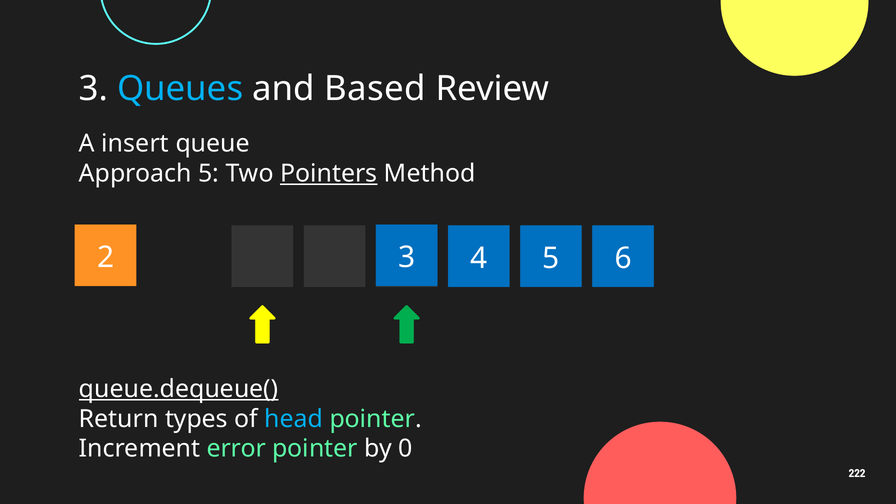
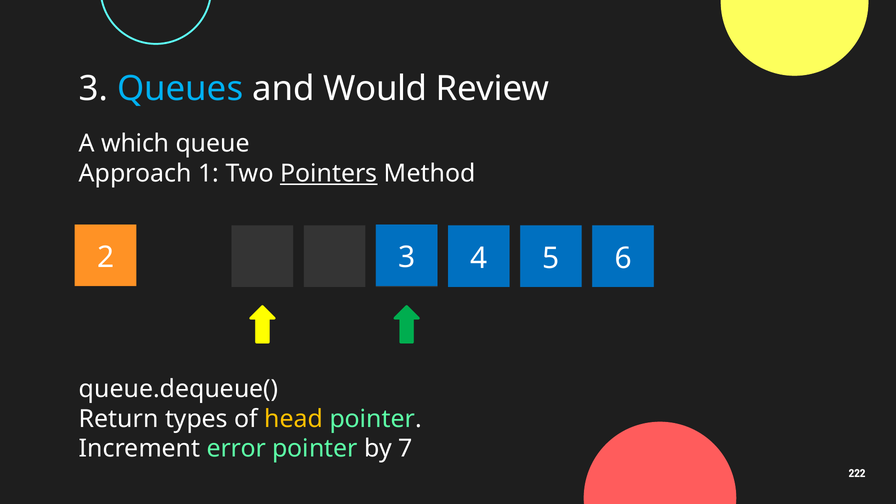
Based: Based -> Would (375, 89)
insert: insert -> which (135, 144)
Approach 5: 5 -> 1 (209, 173)
queue.dequeue( underline: present -> none (179, 389)
head colour: light blue -> yellow (294, 419)
0: 0 -> 7 (405, 449)
